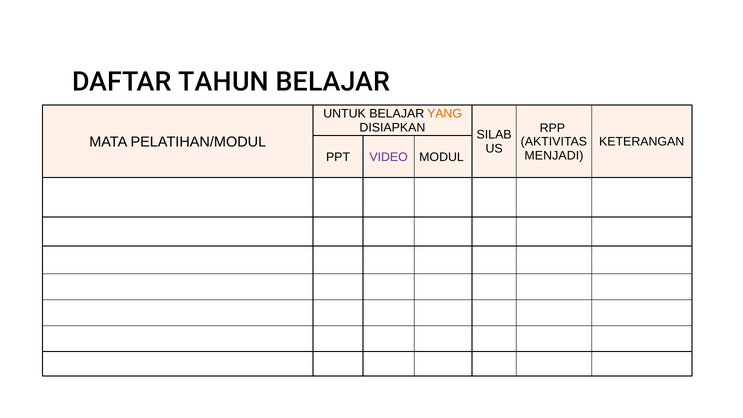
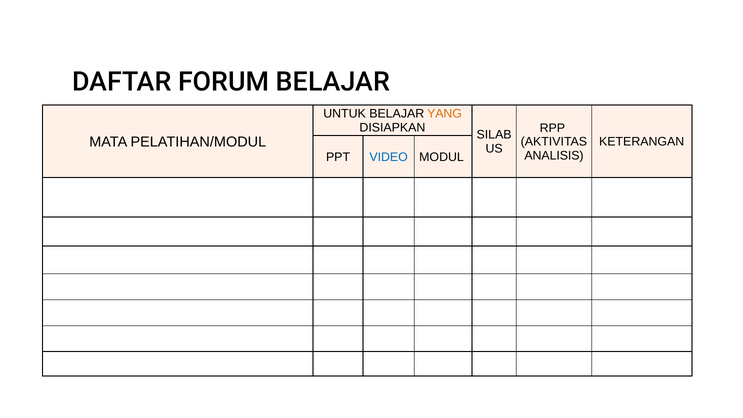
TAHUN: TAHUN -> FORUM (224, 82)
MENJADI: MENJADI -> ANALISIS (554, 156)
VIDEO colour: purple -> blue (389, 157)
